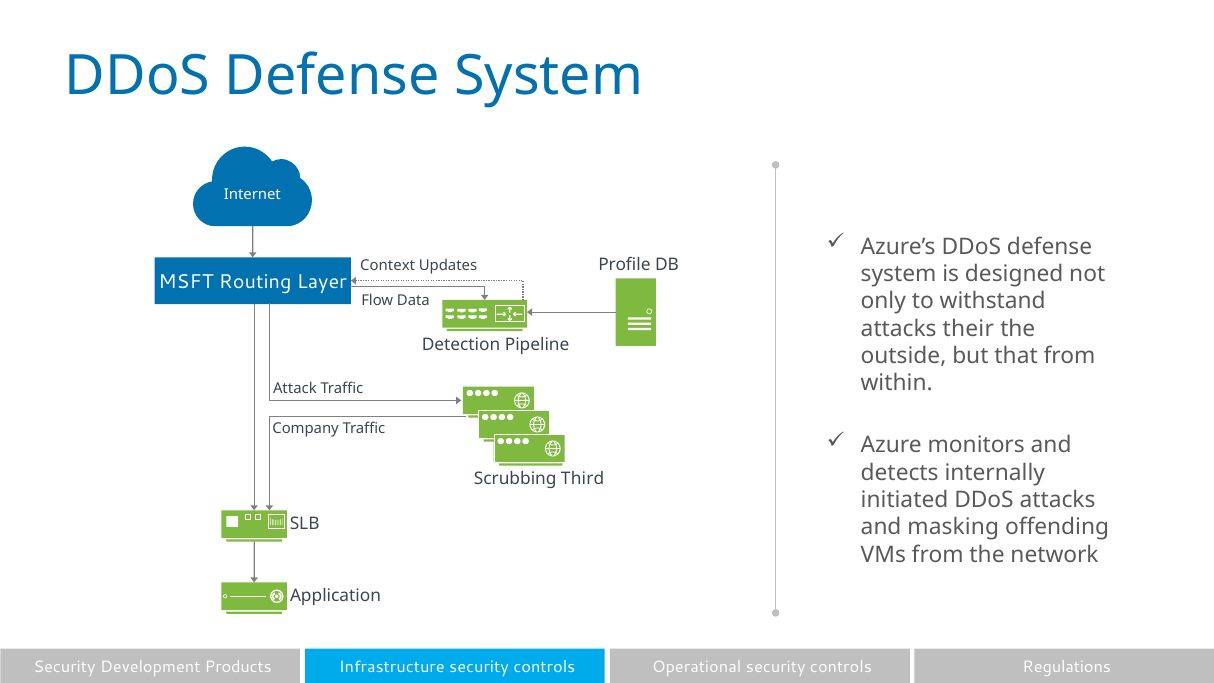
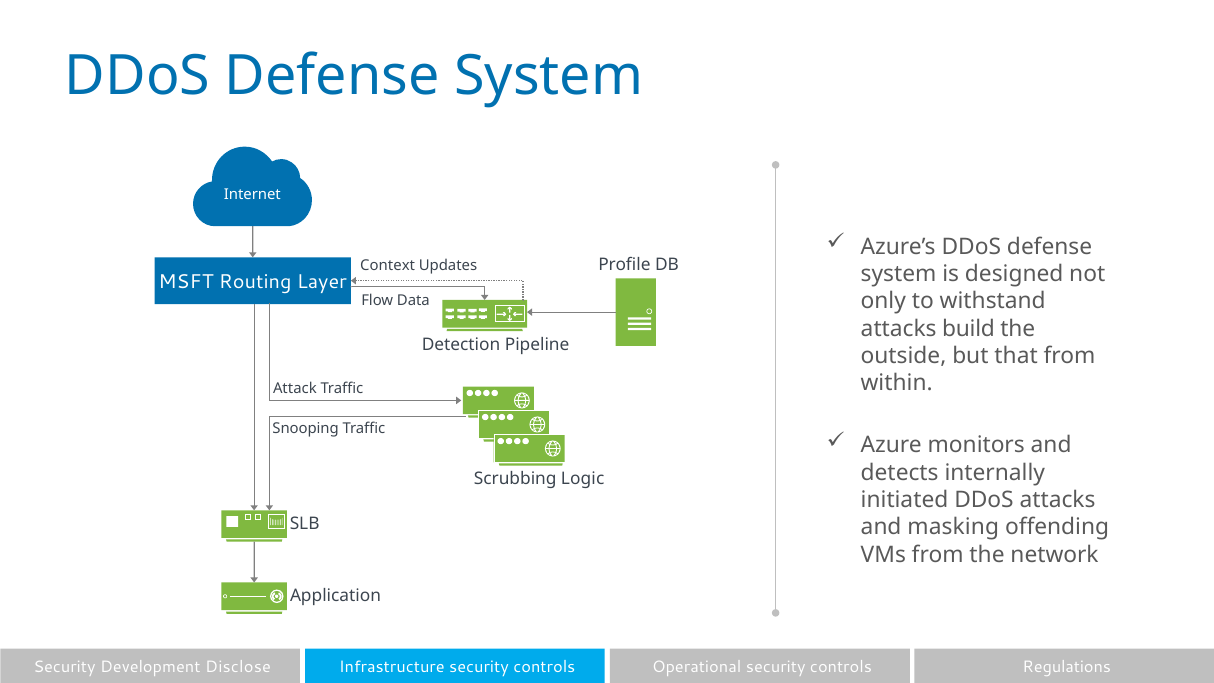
their: their -> build (969, 328)
Company: Company -> Snooping (306, 429)
Third: Third -> Logic (583, 478)
Products: Products -> Disclose (238, 667)
